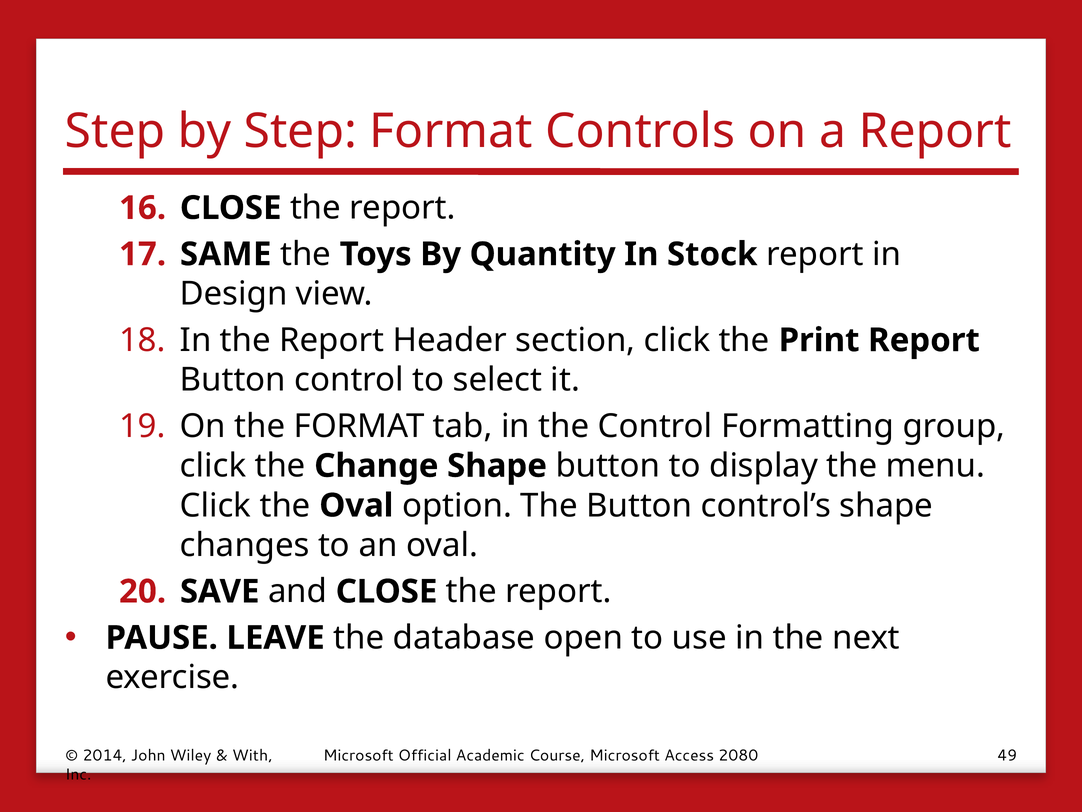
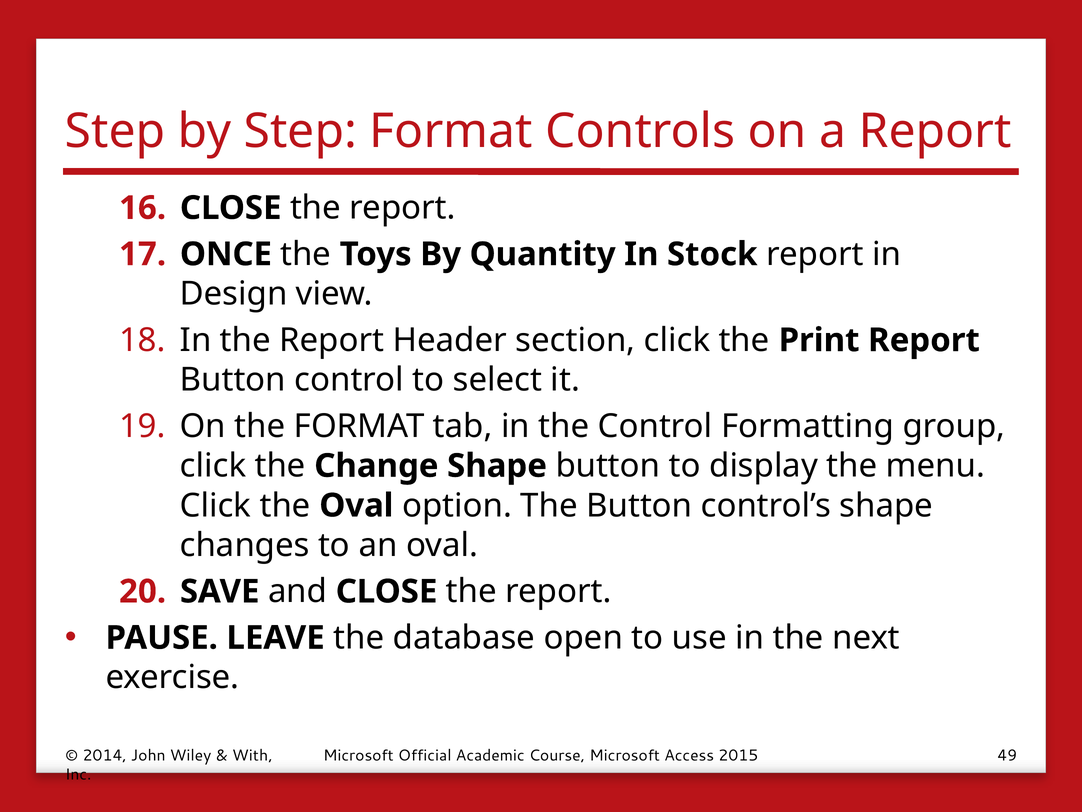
SAME: SAME -> ONCE (226, 254)
2080: 2080 -> 2015 (738, 755)
